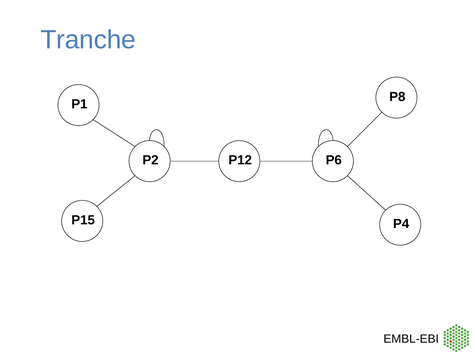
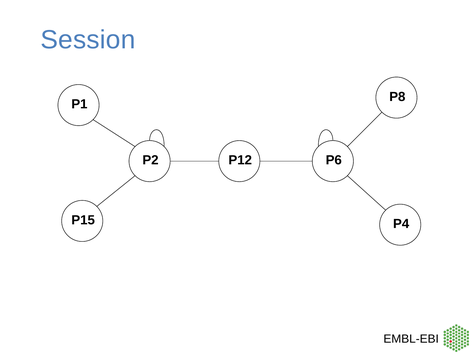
Tranche: Tranche -> Session (88, 40)
